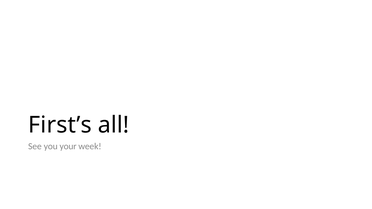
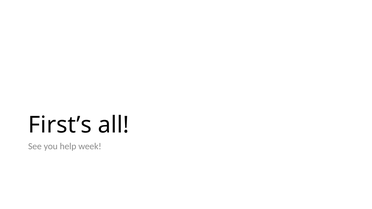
your: your -> help (68, 146)
